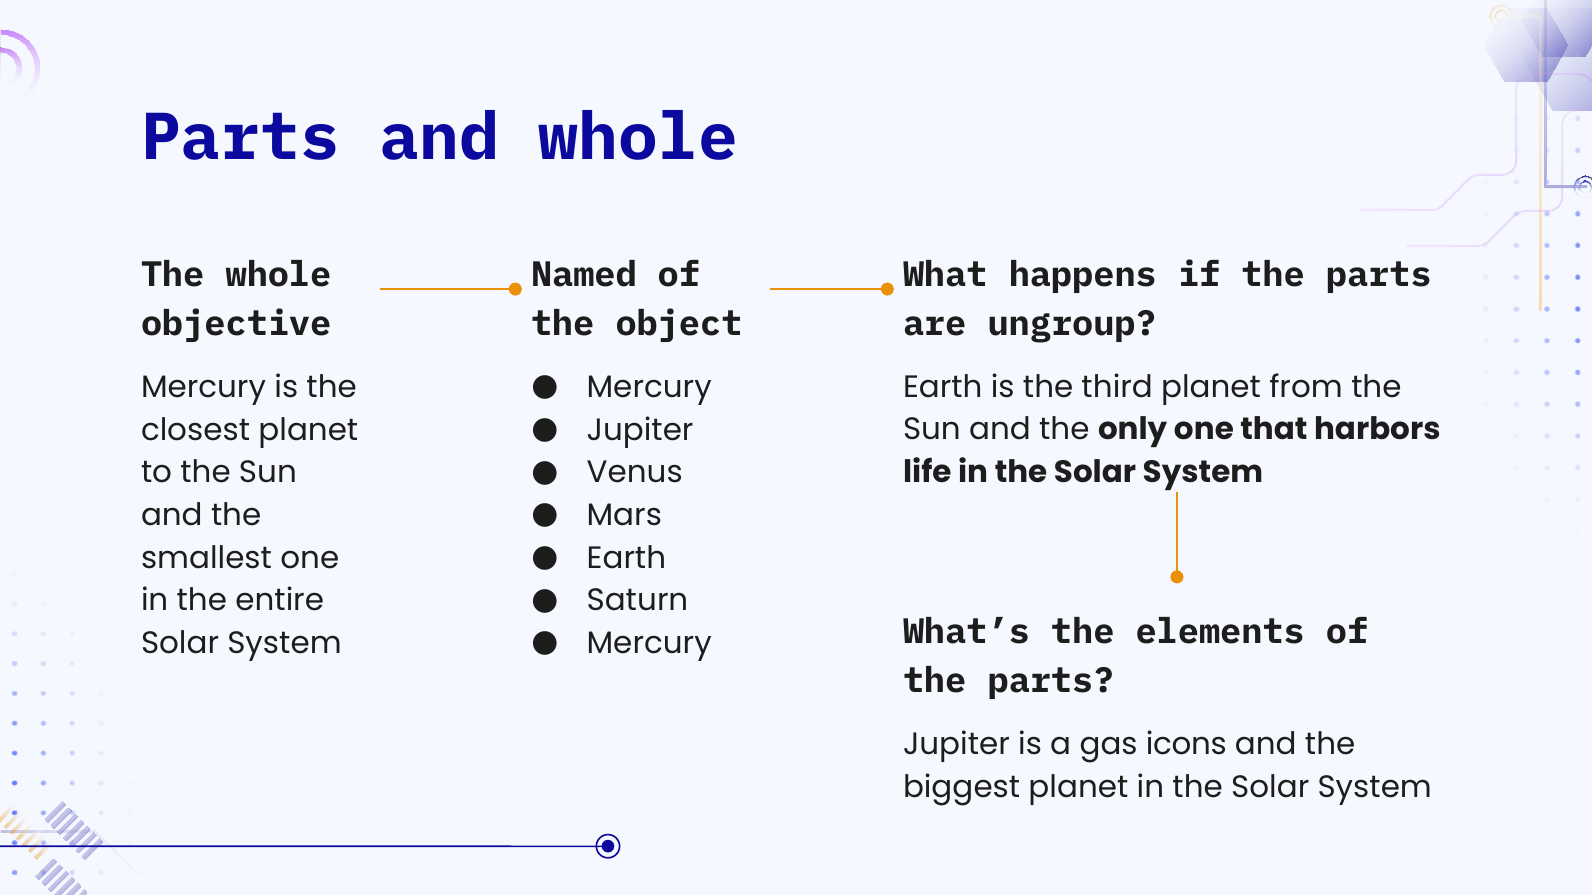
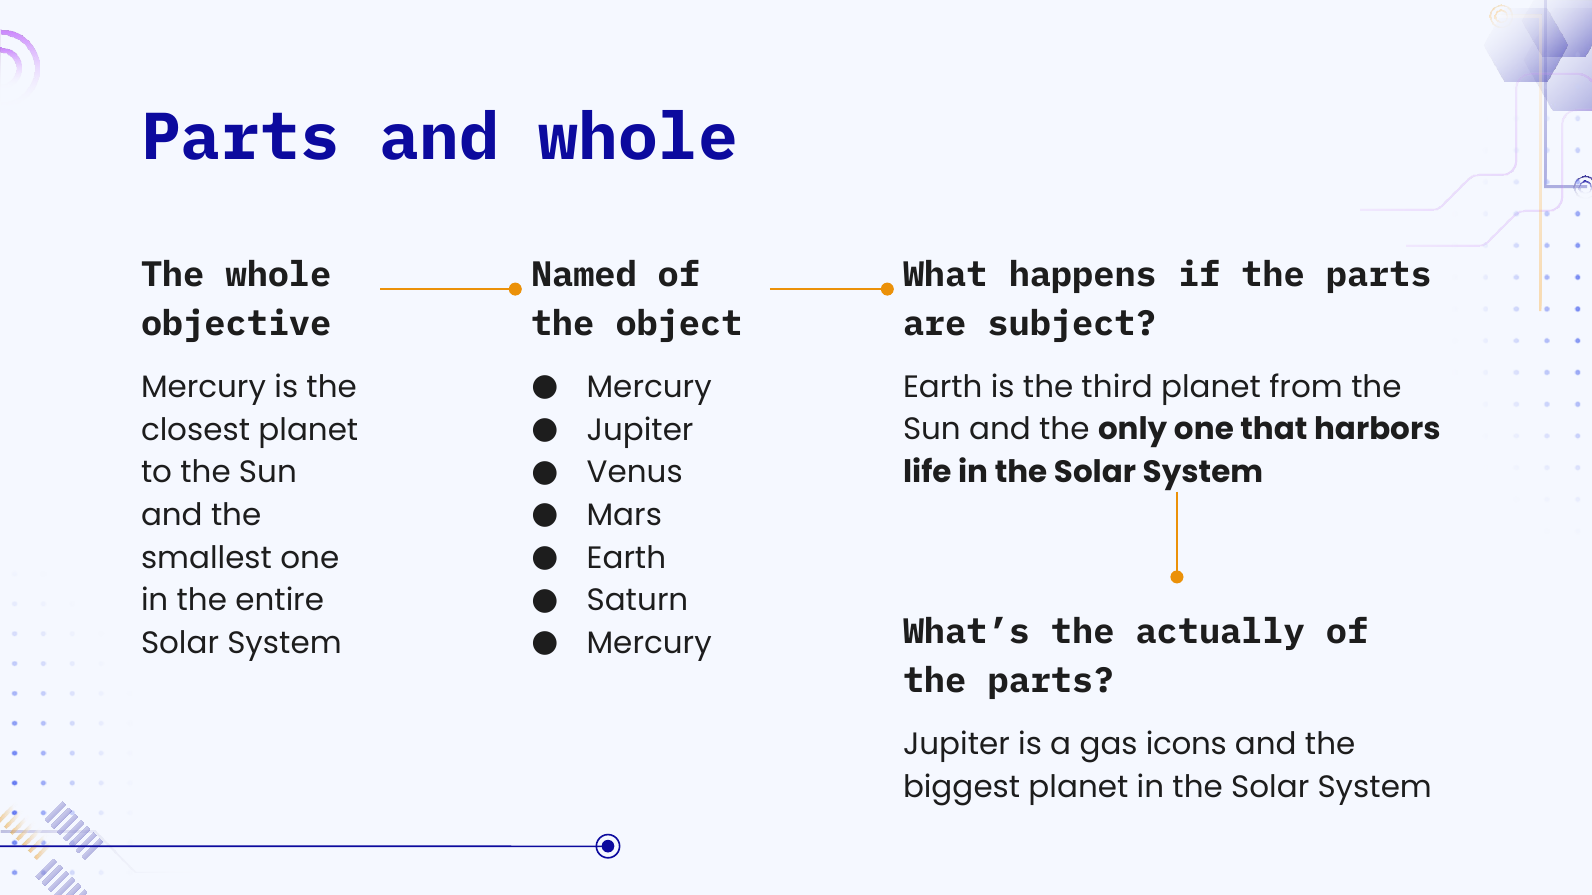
ungroup: ungroup -> subject (1072, 324)
elements: elements -> actually (1220, 632)
